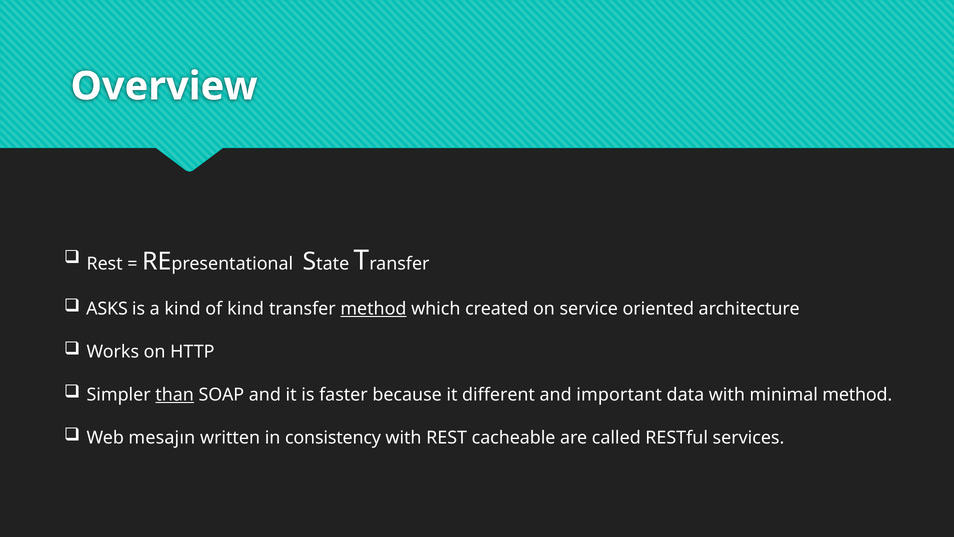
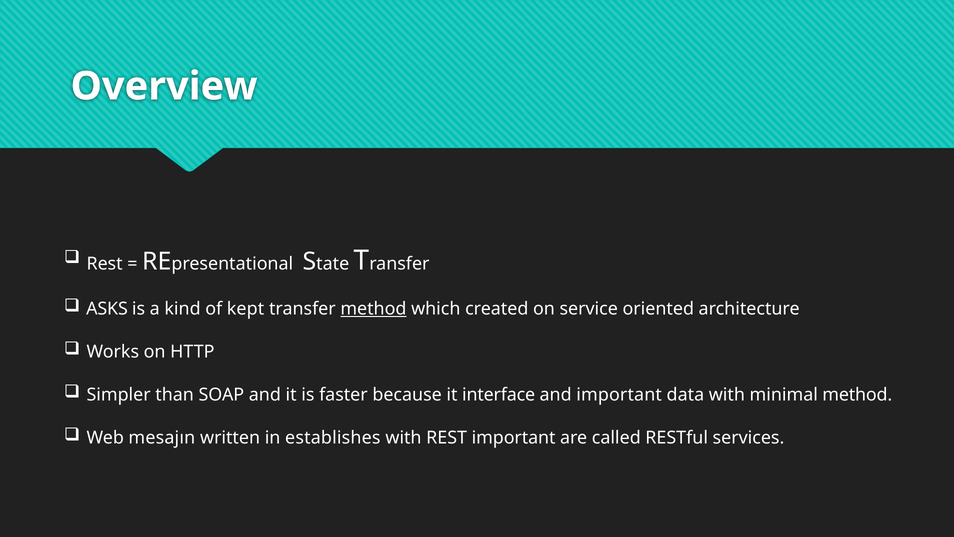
of kind: kind -> kept (246, 309)
than underline: present -> none (175, 395)
different: different -> interface (499, 395)
consistency: consistency -> establishes (333, 438)
REST cacheable: cacheable -> important (514, 438)
